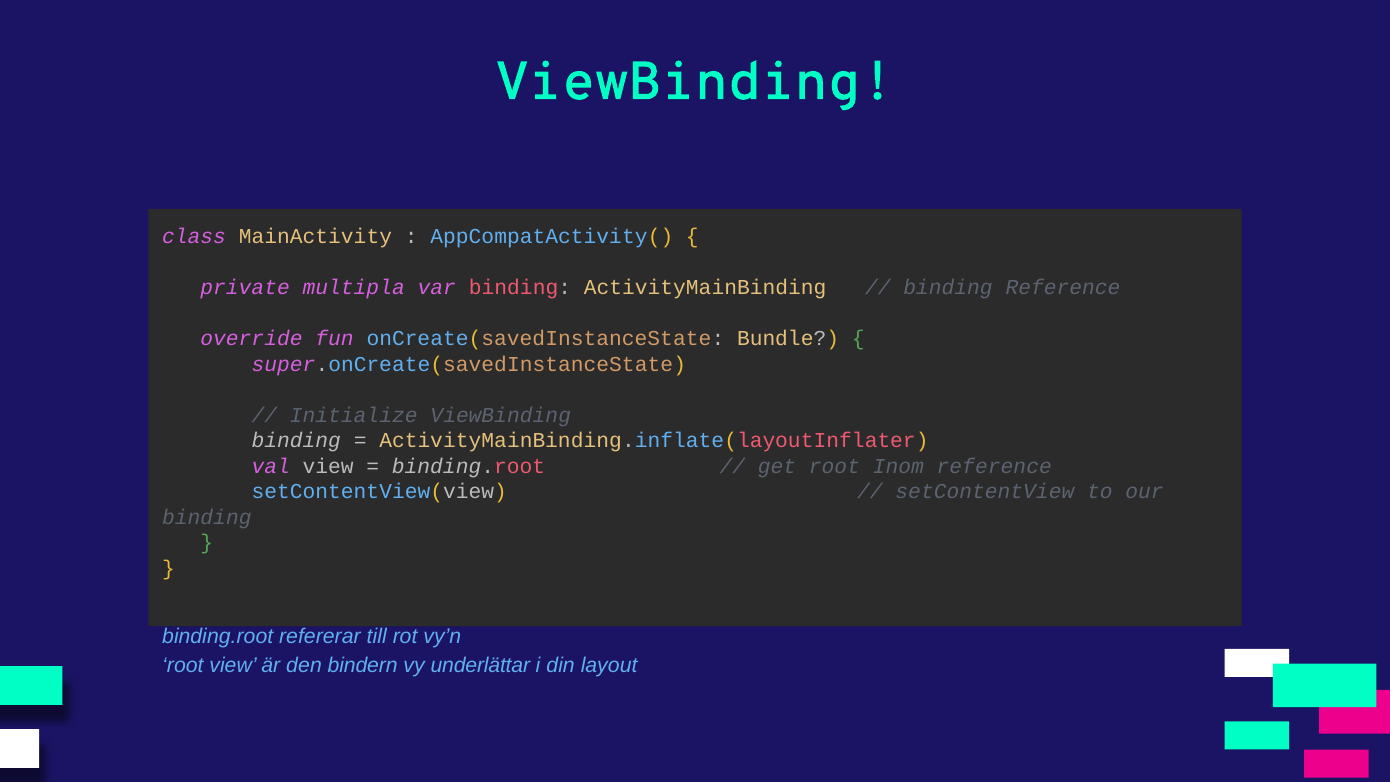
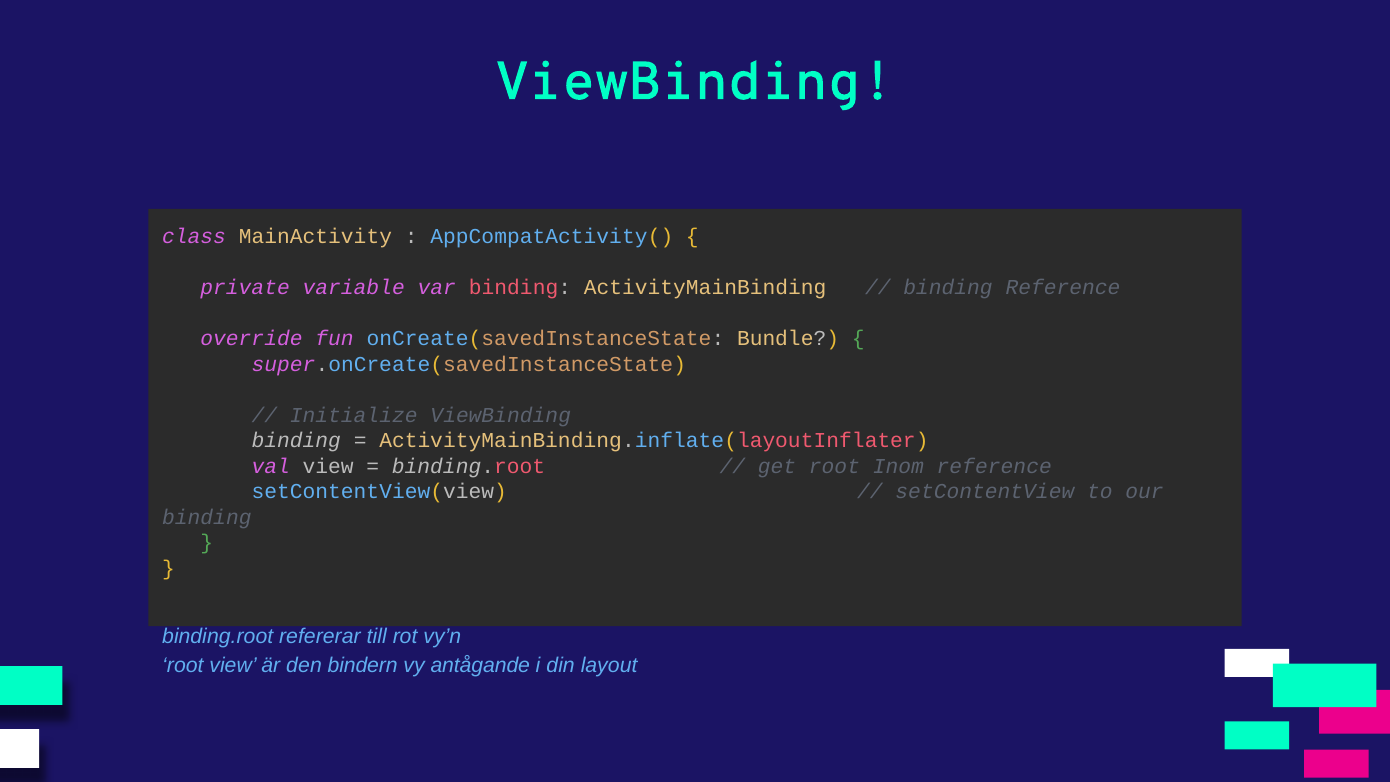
multipla: multipla -> variable (354, 288)
underlättar: underlättar -> antågande (480, 665)
